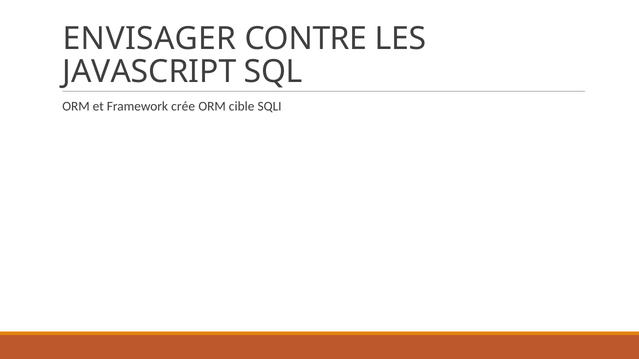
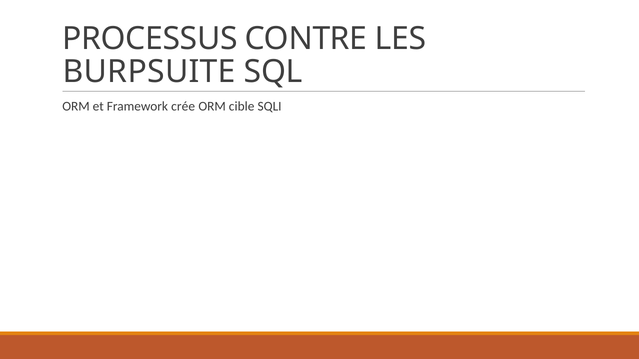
ENVISAGER: ENVISAGER -> PROCESSUS (150, 39)
JAVASCRIPT: JAVASCRIPT -> BURPSUITE (149, 72)
